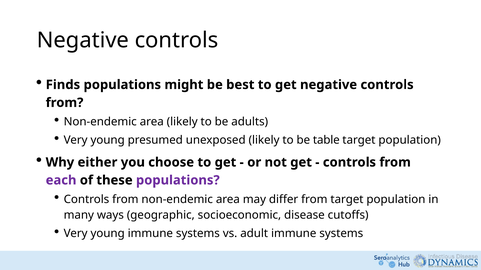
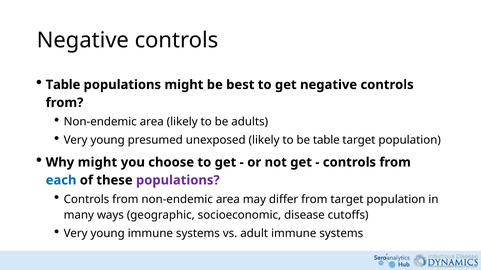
Finds: Finds -> Table (63, 85)
Why either: either -> might (97, 163)
each colour: purple -> blue (61, 181)
